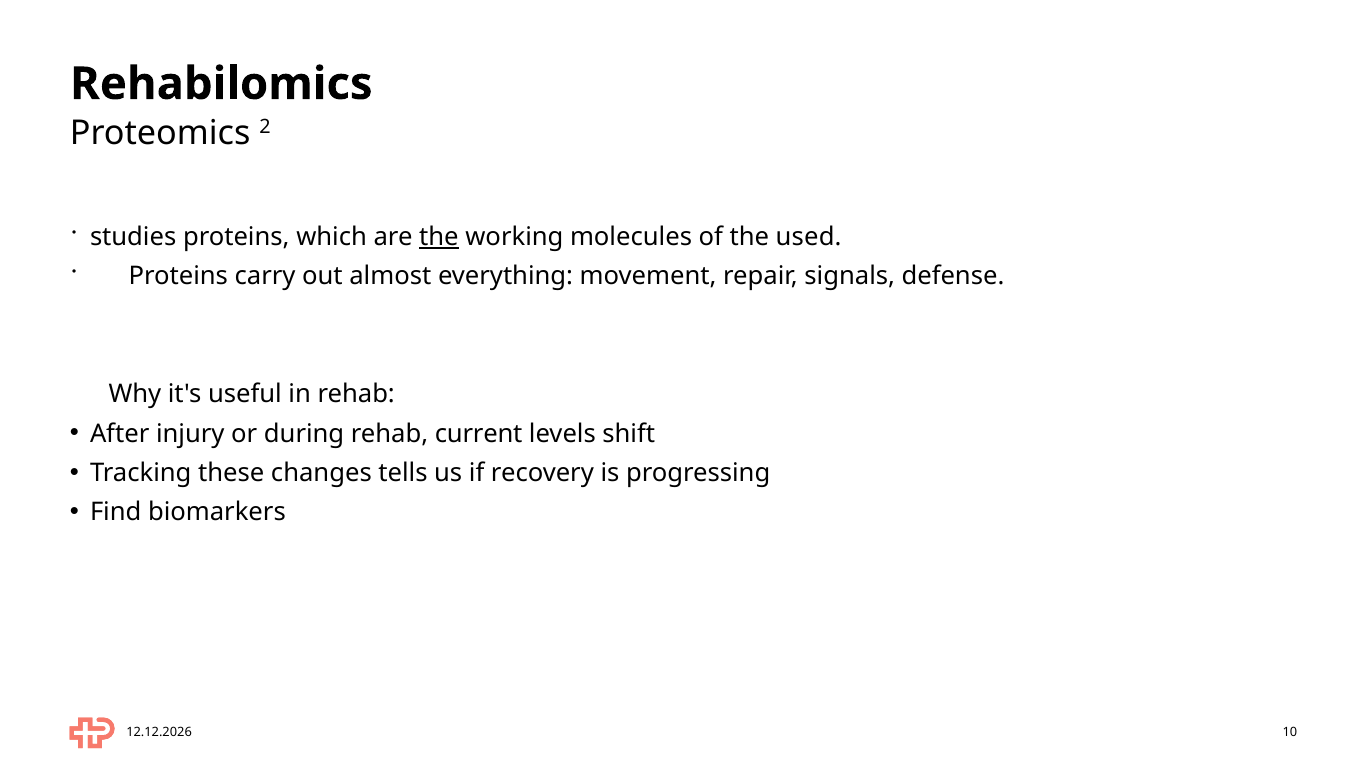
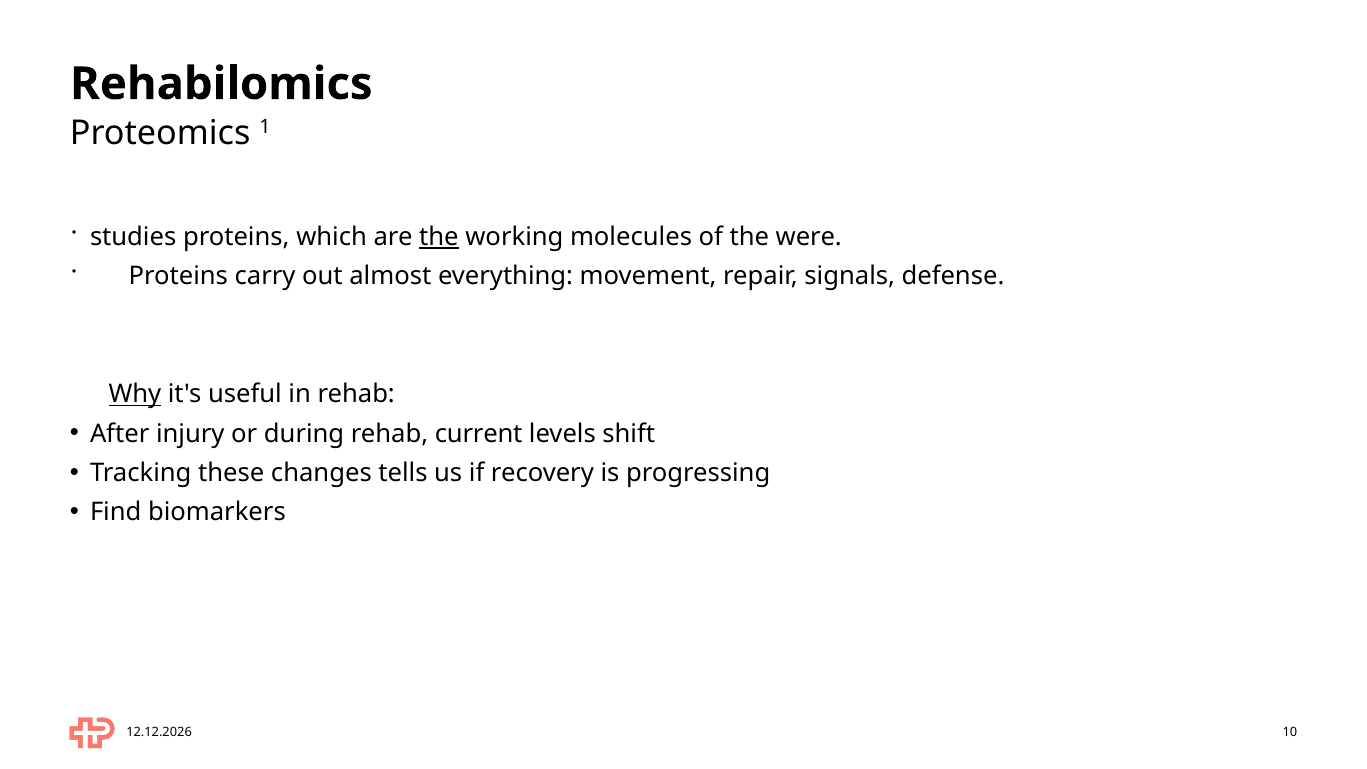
2: 2 -> 1 (265, 127)
used: used -> were (809, 237)
Why underline: none -> present (135, 394)
